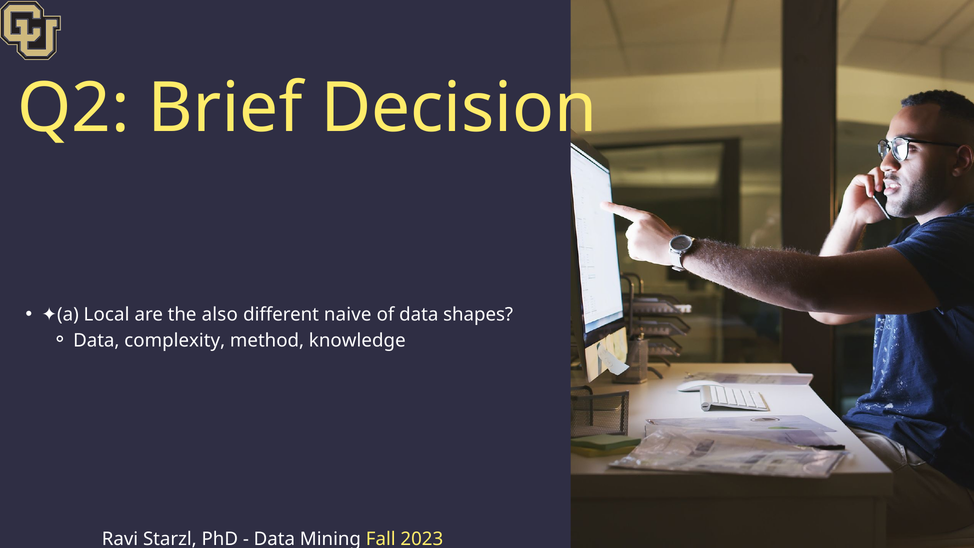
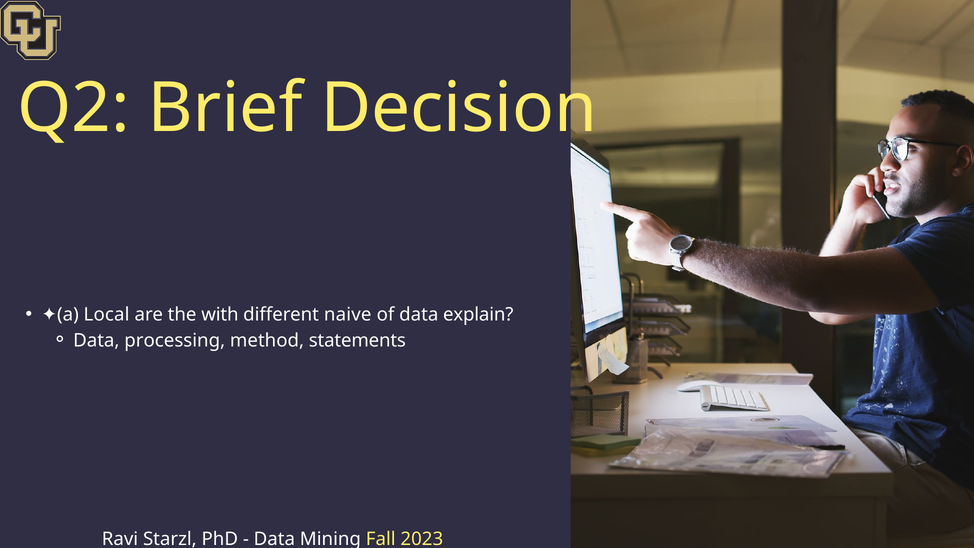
also: also -> with (220, 315)
shapes: shapes -> explain (478, 315)
complexity: complexity -> processing (175, 341)
knowledge: knowledge -> statements (357, 341)
